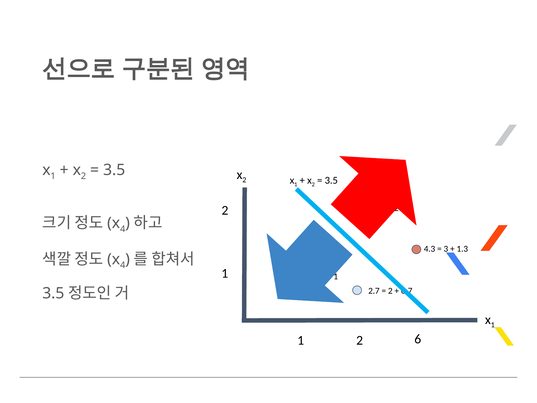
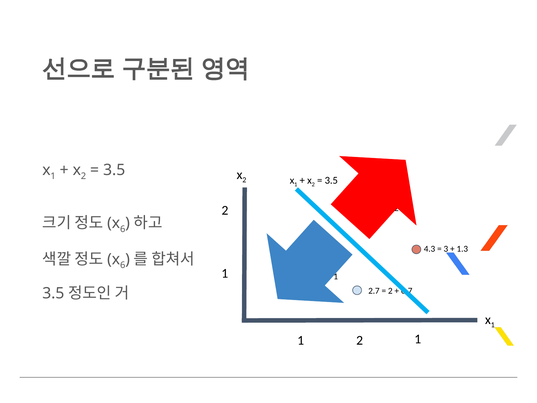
4: 4 -> 6 (123, 229)
4: 4 -> 6 (123, 265)
2 6: 6 -> 1 (418, 339)
